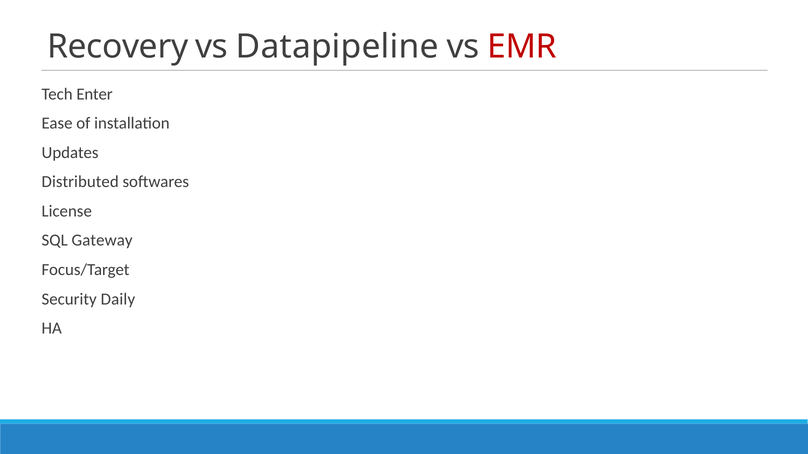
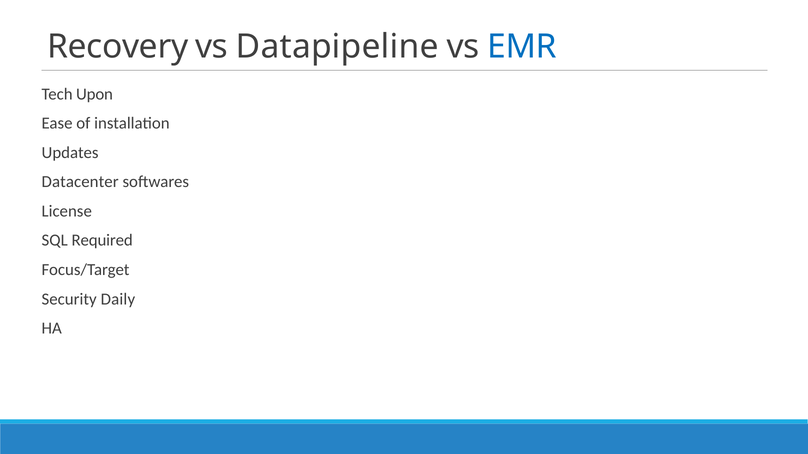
EMR colour: red -> blue (522, 46)
Enter: Enter -> Upon (95, 94)
Distributed: Distributed -> Datacenter (80, 182)
Gateway: Gateway -> Required (102, 241)
